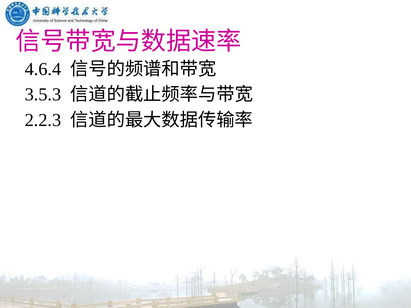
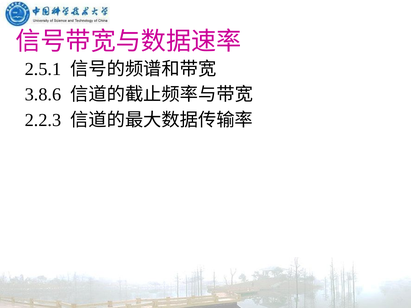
4.6.4: 4.6.4 -> 2.5.1 (43, 69)
3.5.3: 3.5.3 -> 3.8.6 (43, 95)
